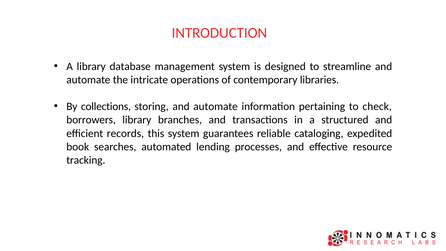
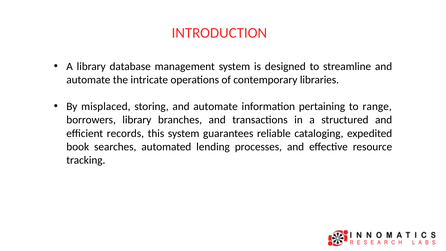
collections: collections -> misplaced (106, 107)
check: check -> range (377, 107)
